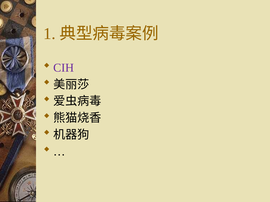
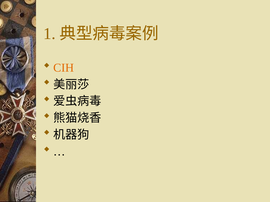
CIH colour: purple -> orange (64, 68)
